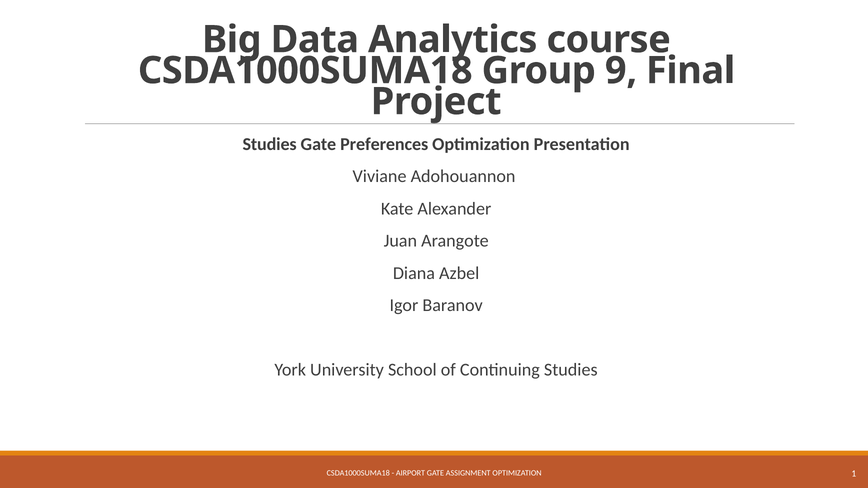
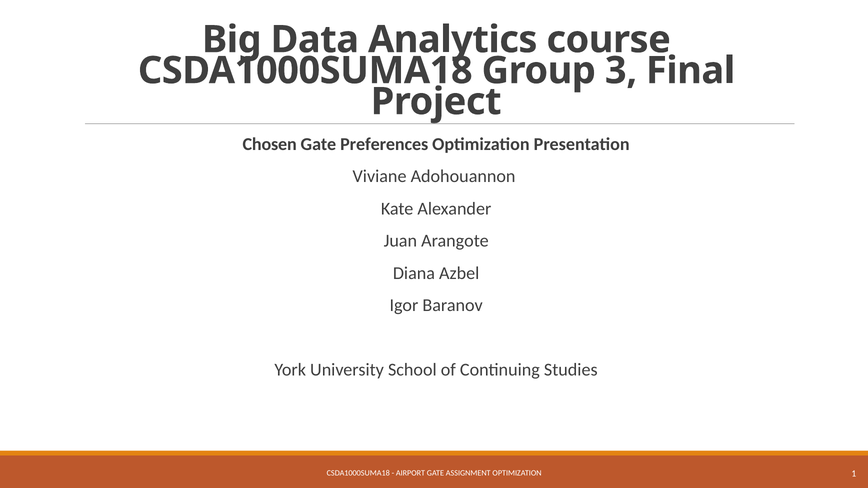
9: 9 -> 3 (621, 71)
Studies: Studies -> Chosen (270, 144)
